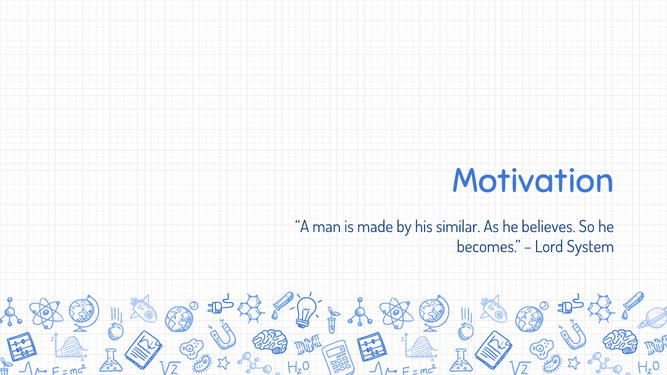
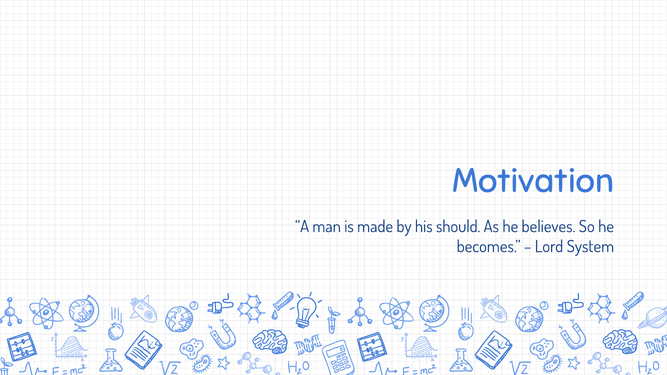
similar: similar -> should (458, 227)
